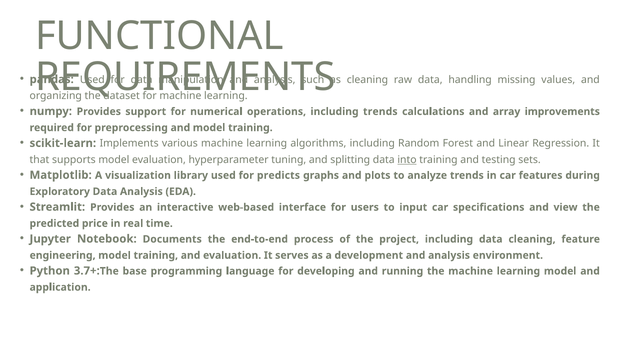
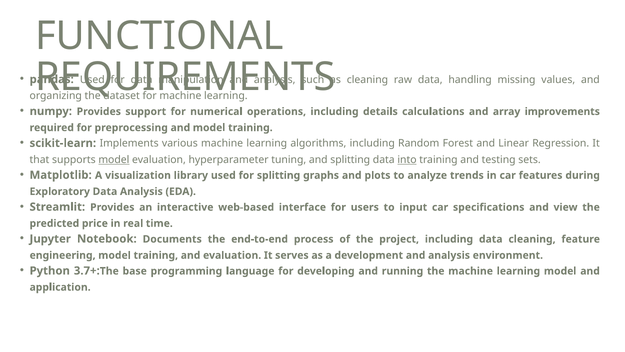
including trends: trends -> details (380, 111)
model underline: none -> present (114, 159)
for predicts: predicts -> splitting (279, 175)
